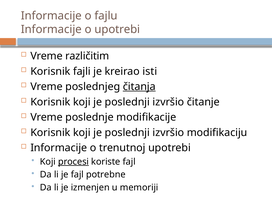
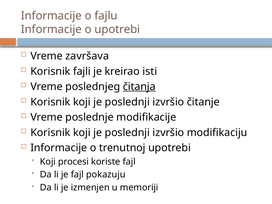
različitim: različitim -> završava (87, 56)
procesi underline: present -> none (73, 162)
potrebne: potrebne -> pokazuju (106, 175)
